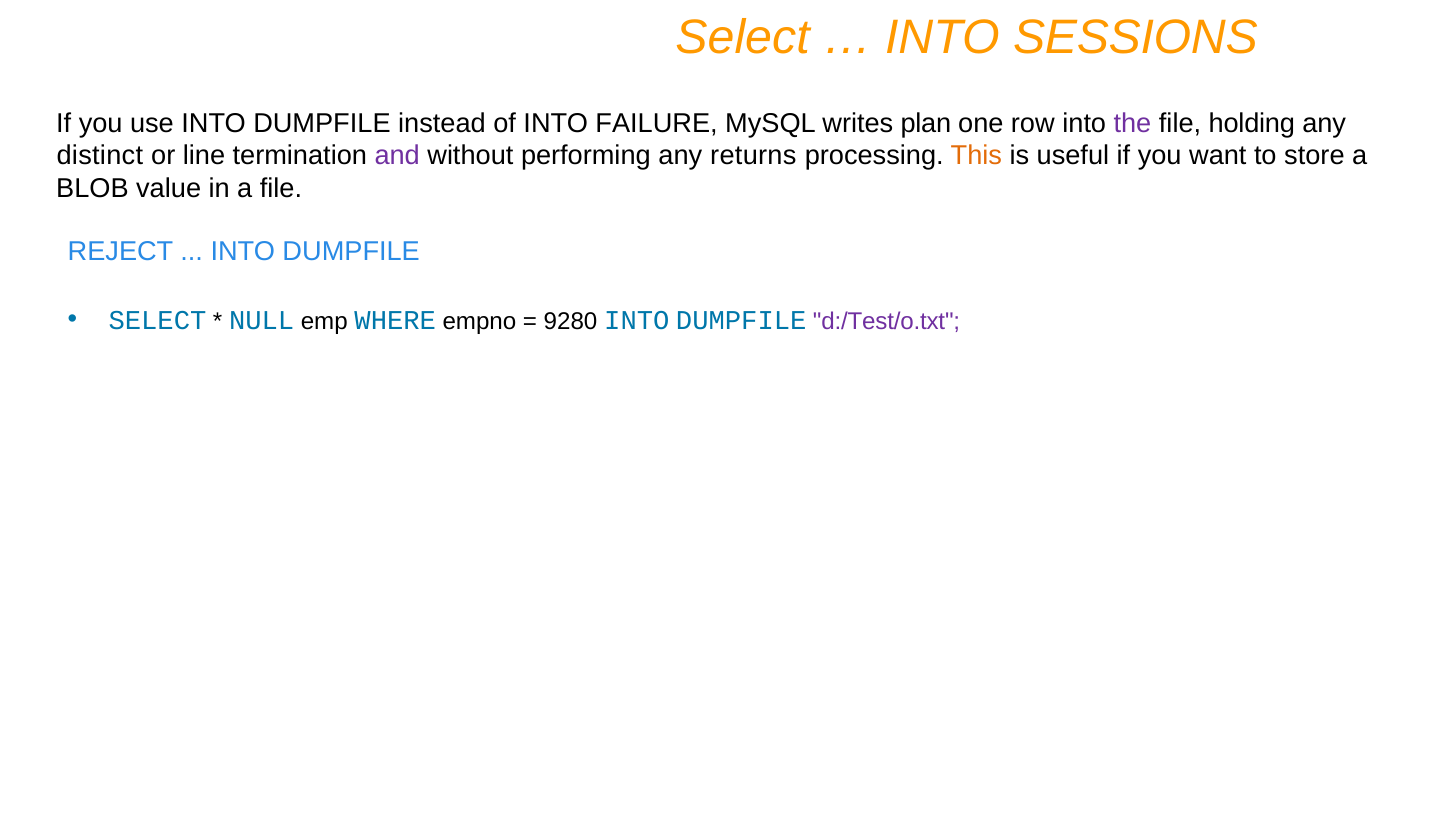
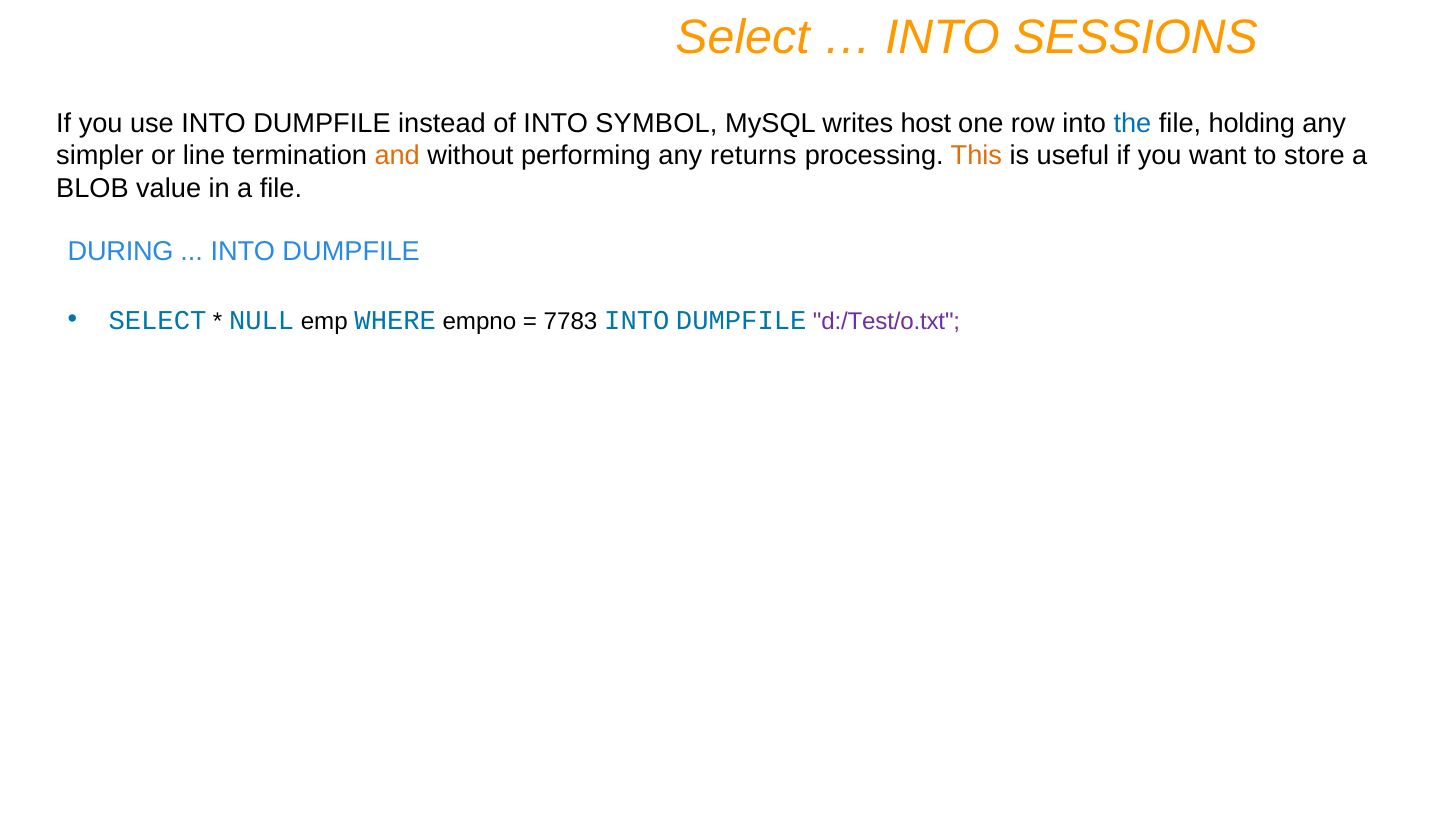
FAILURE: FAILURE -> SYMBOL (656, 123)
plan: plan -> host (926, 123)
the colour: purple -> blue (1132, 123)
distinct: distinct -> simpler (100, 156)
and colour: purple -> orange (397, 156)
REJECT: REJECT -> DURING (121, 251)
9280: 9280 -> 7783 (571, 321)
